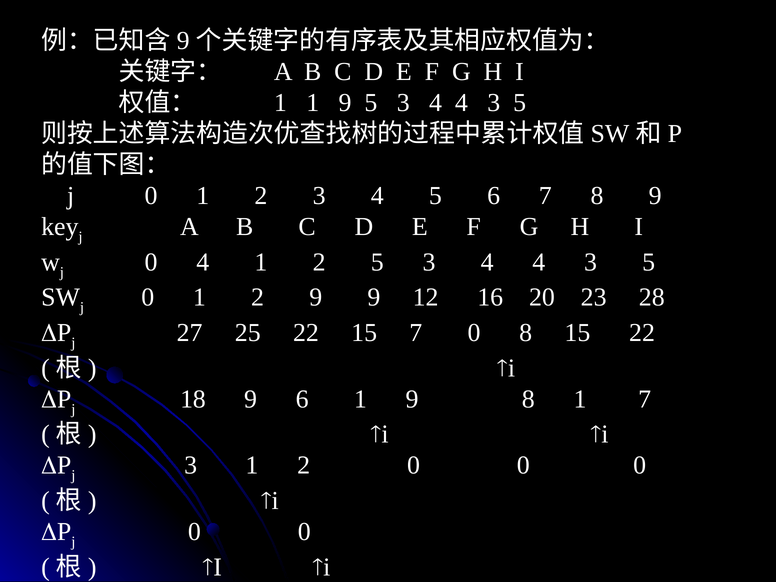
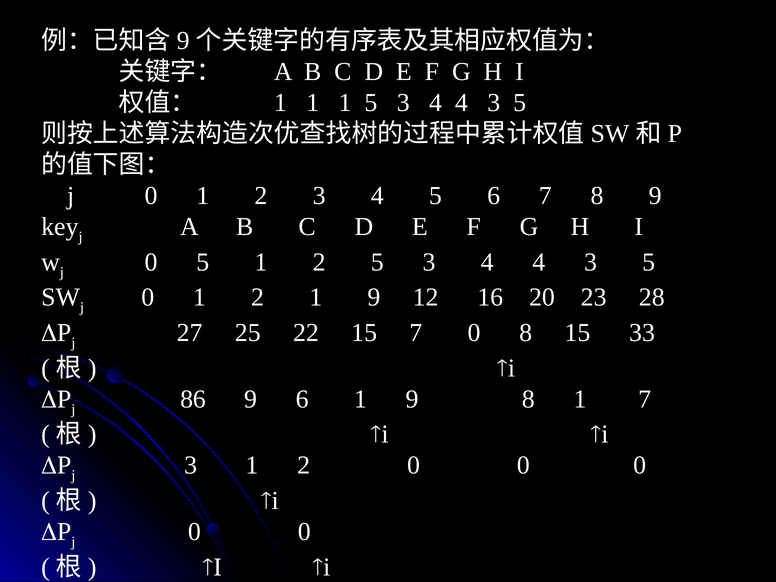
1 1 9: 9 -> 1 (345, 103)
0 4: 4 -> 5 (203, 262)
2 9: 9 -> 1 (316, 297)
15 22: 22 -> 33 (642, 333)
18: 18 -> 86 (193, 399)
